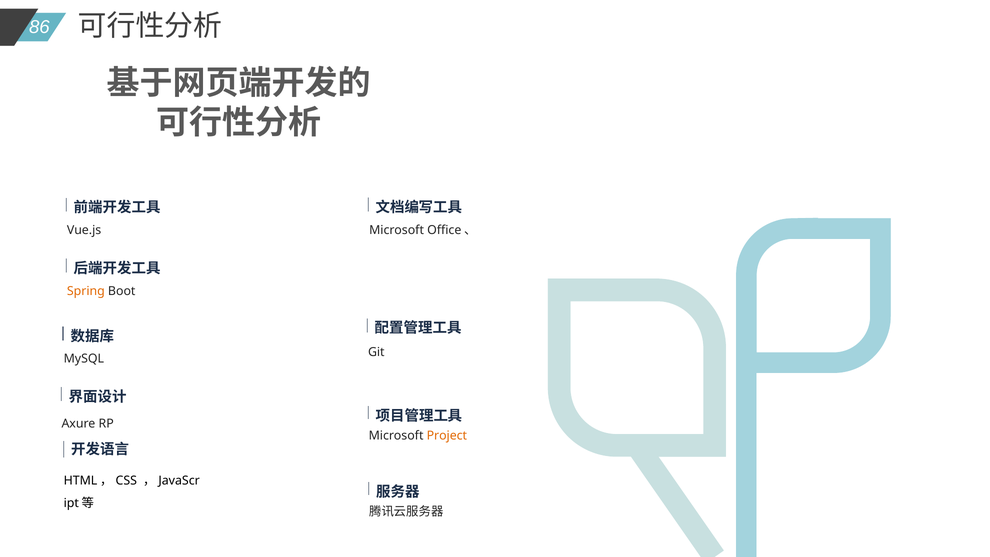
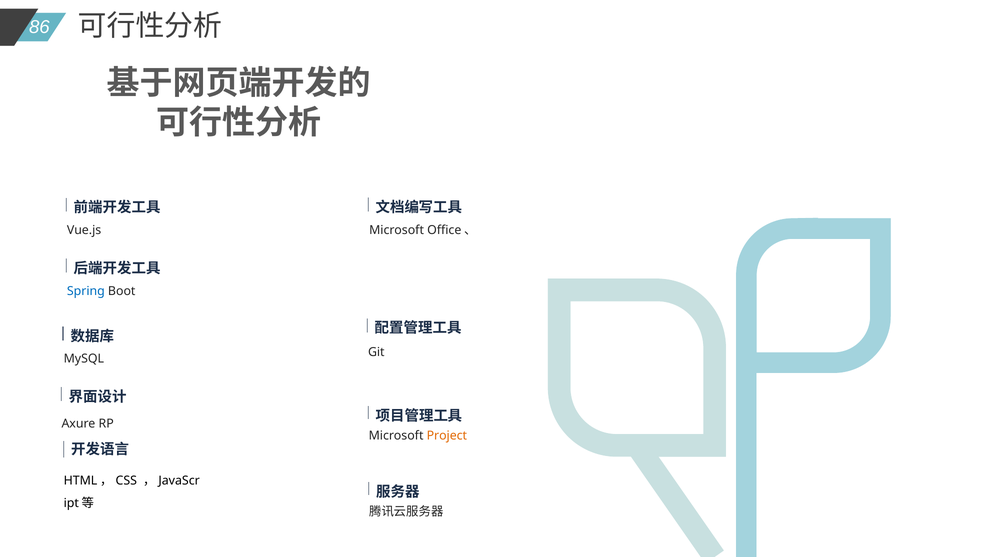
Spring colour: orange -> blue (86, 291)
